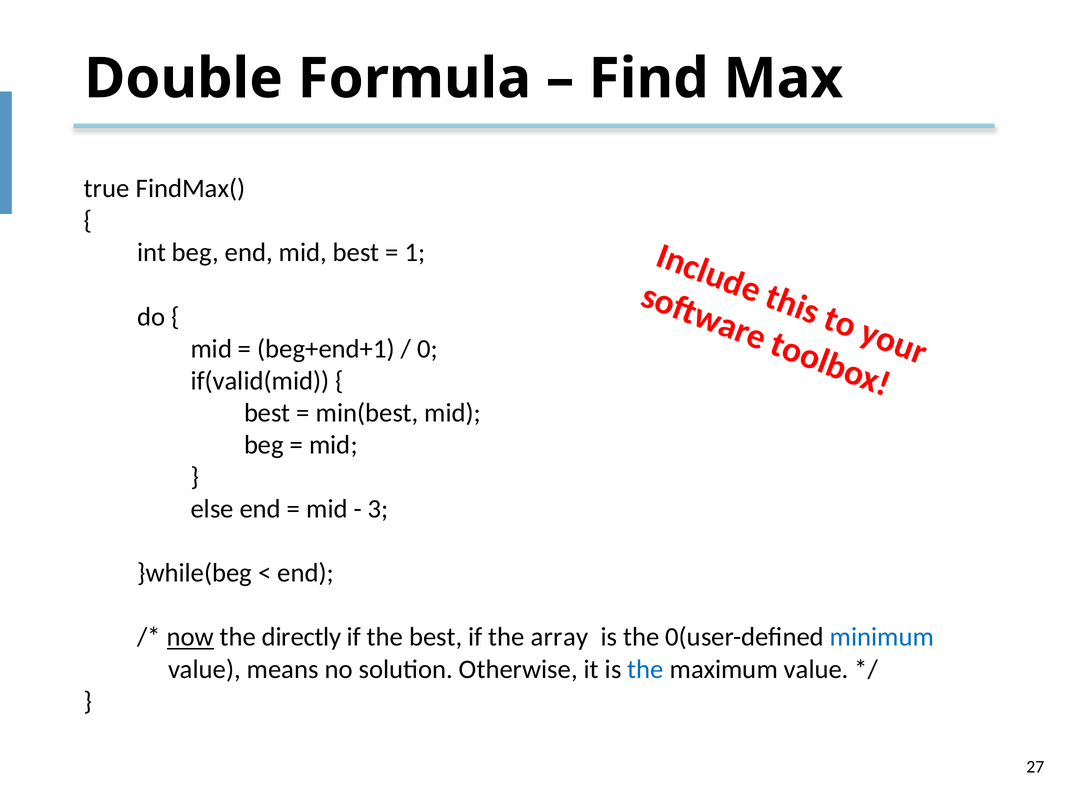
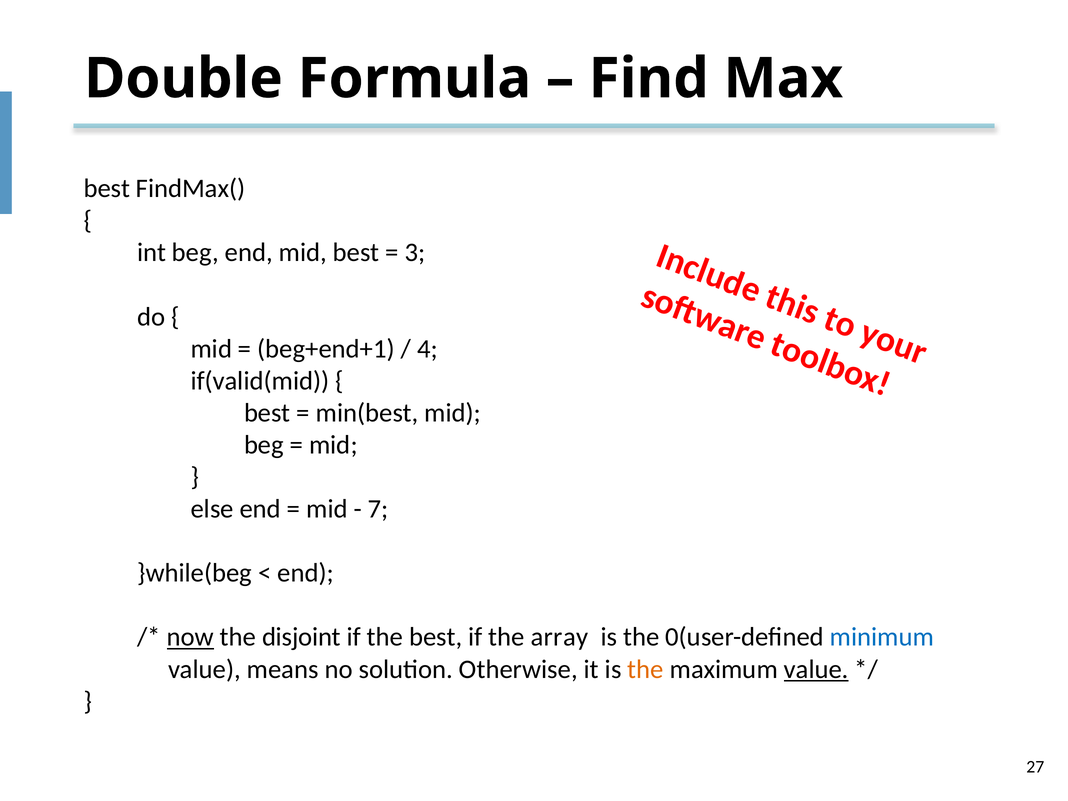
true: true -> best (107, 189)
1: 1 -> 3 (415, 253)
0: 0 -> 4 (427, 349)
3: 3 -> 7 (378, 509)
directly: directly -> disjoint (301, 637)
the colour: blue -> orange (646, 669)
value underline: none -> present (816, 669)
